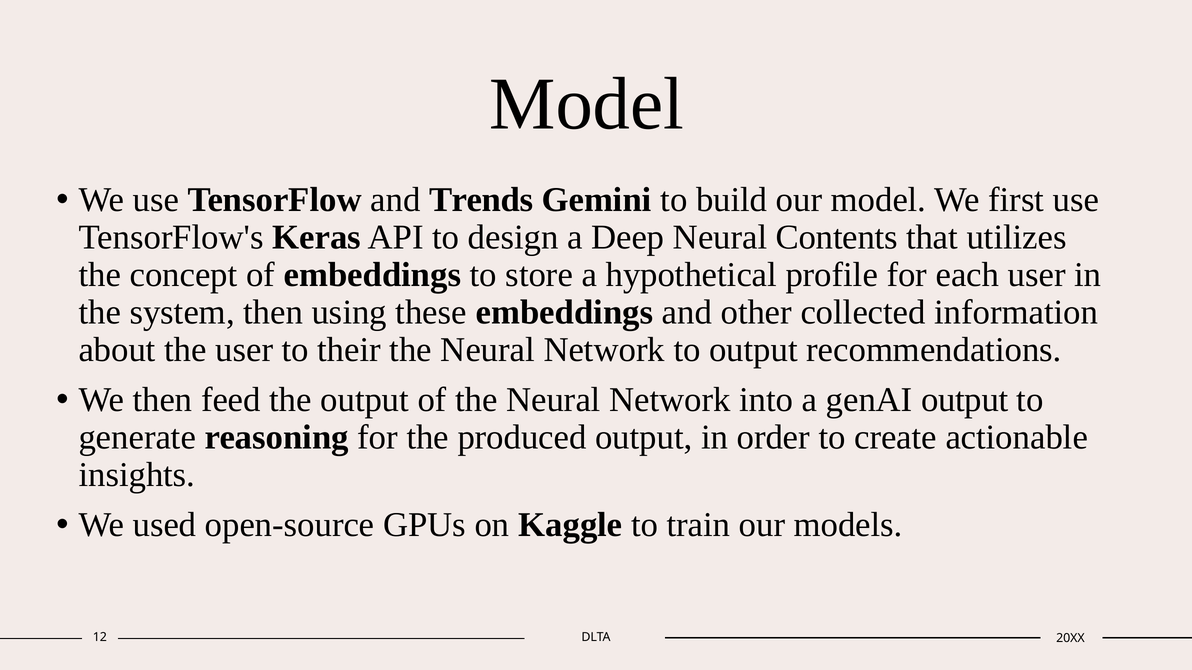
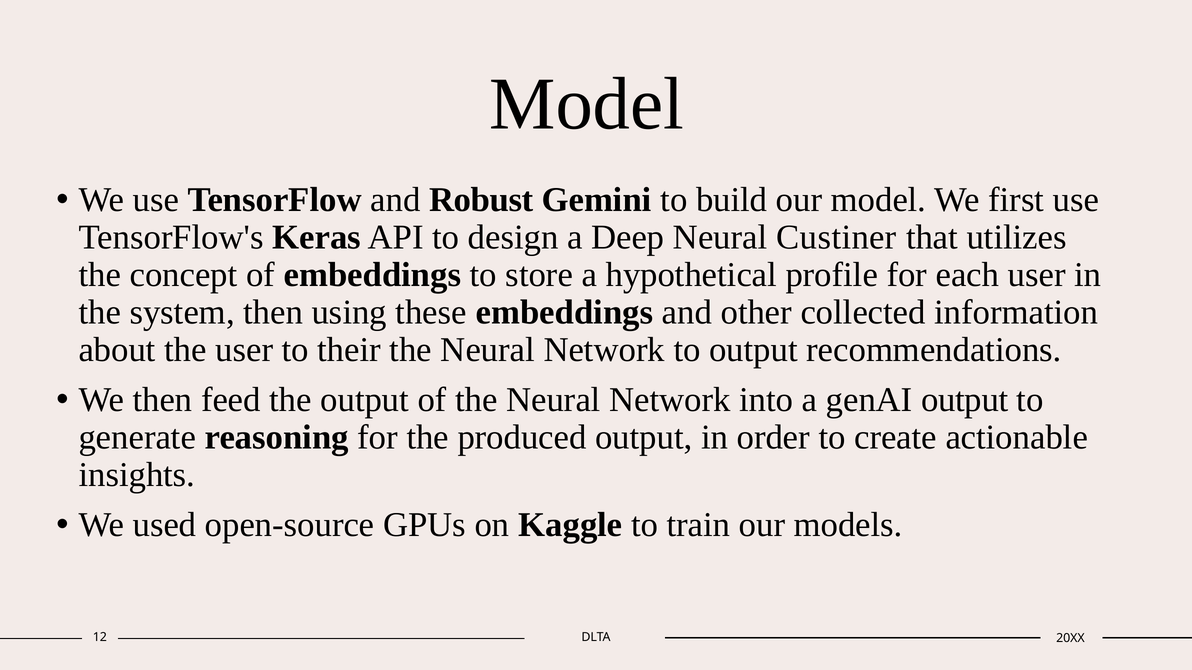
Trends: Trends -> Robust (481, 200)
Contents: Contents -> Custiner (837, 238)
